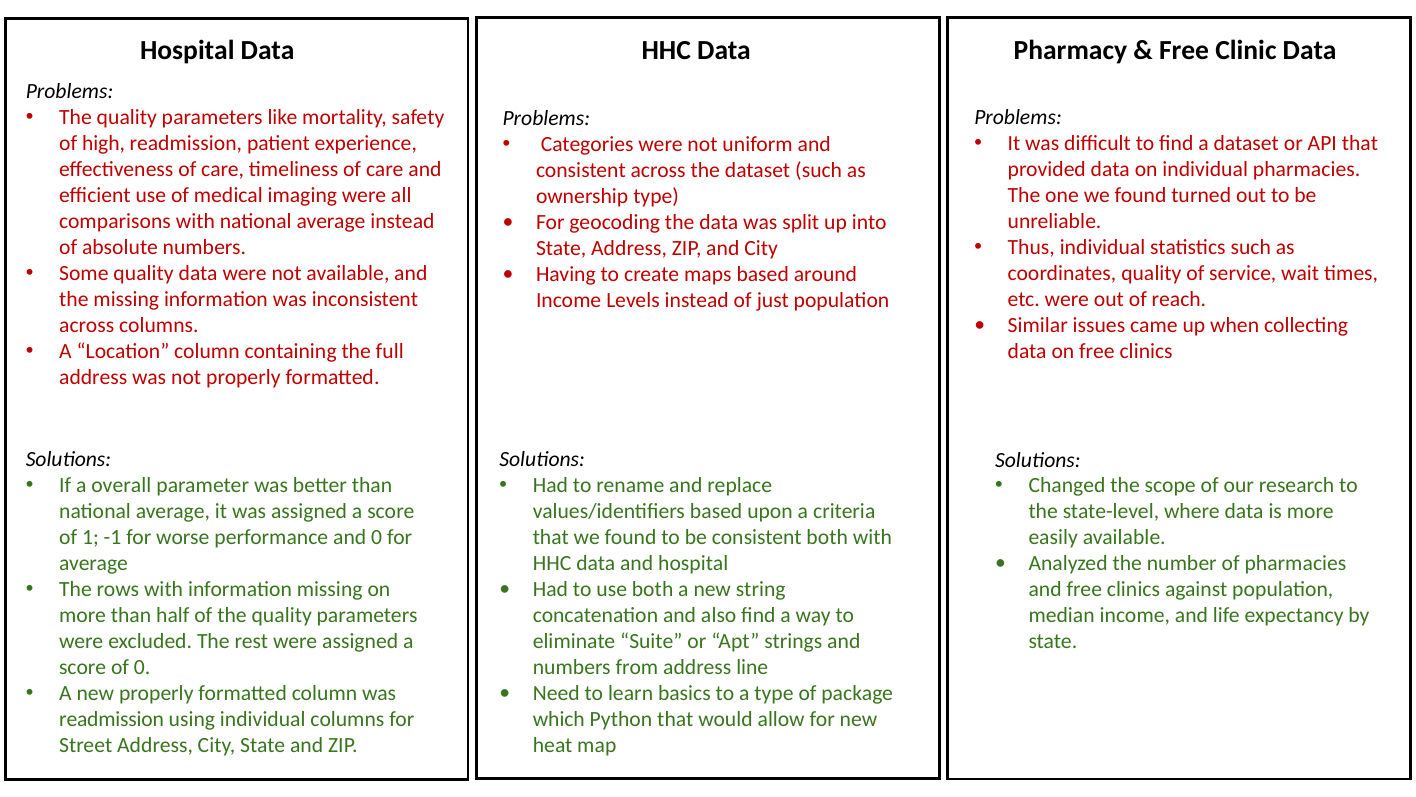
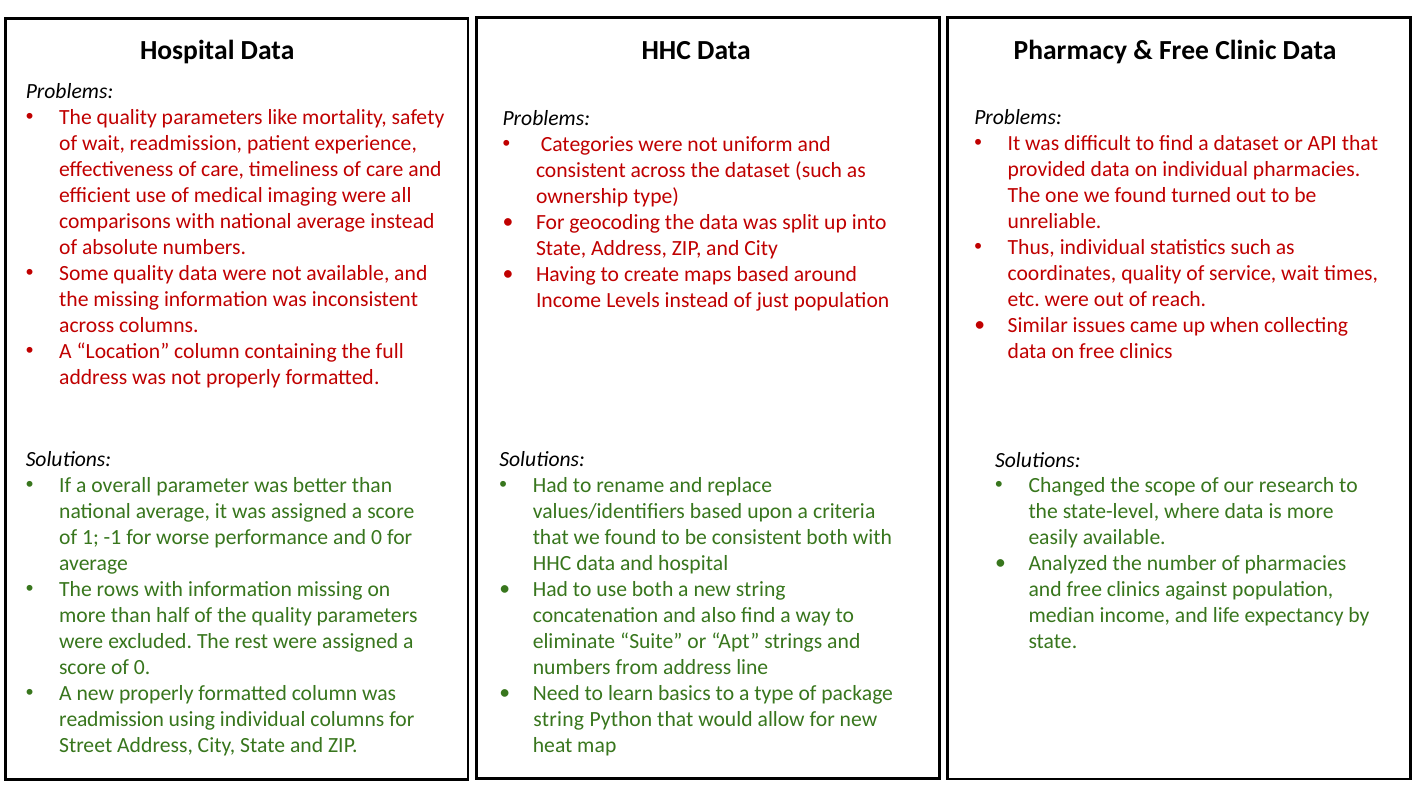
of high: high -> wait (104, 143)
which: which -> string (559, 719)
